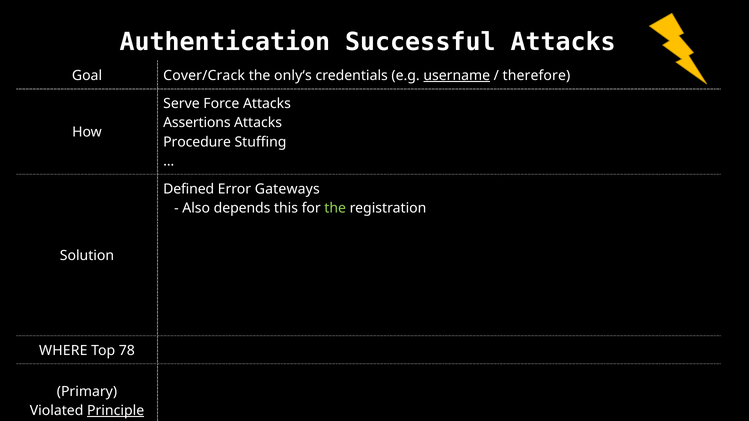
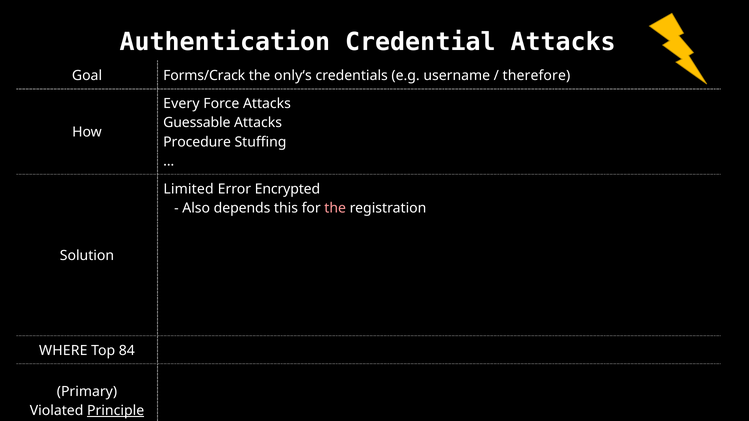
Successful: Successful -> Credential (420, 42)
Cover/Crack: Cover/Crack -> Forms/Crack (204, 76)
username underline: present -> none (457, 76)
Serve: Serve -> Every (181, 104)
Assertions: Assertions -> Guessable (197, 123)
Defined: Defined -> Limited (189, 189)
Gateways: Gateways -> Encrypted (287, 189)
the colour: light green -> pink (335, 208)
78: 78 -> 84 (127, 351)
